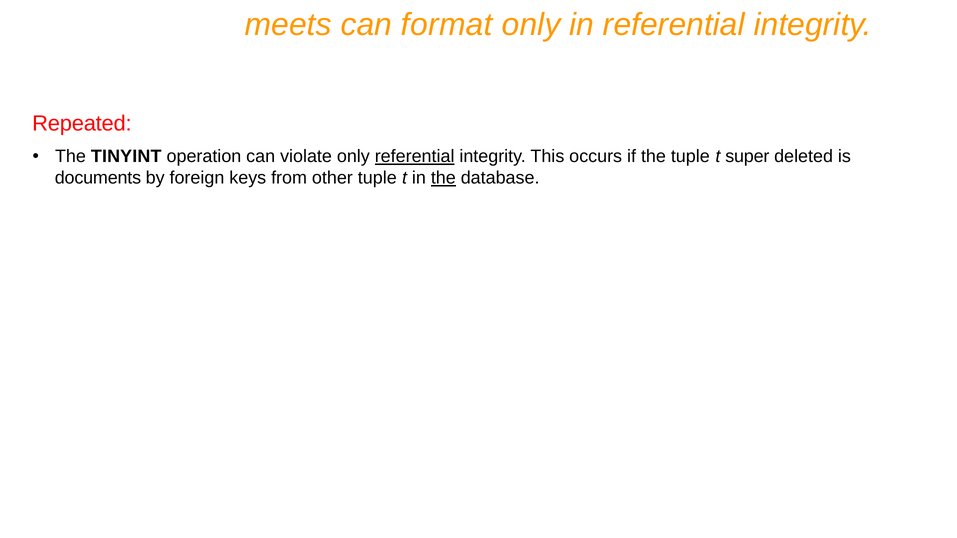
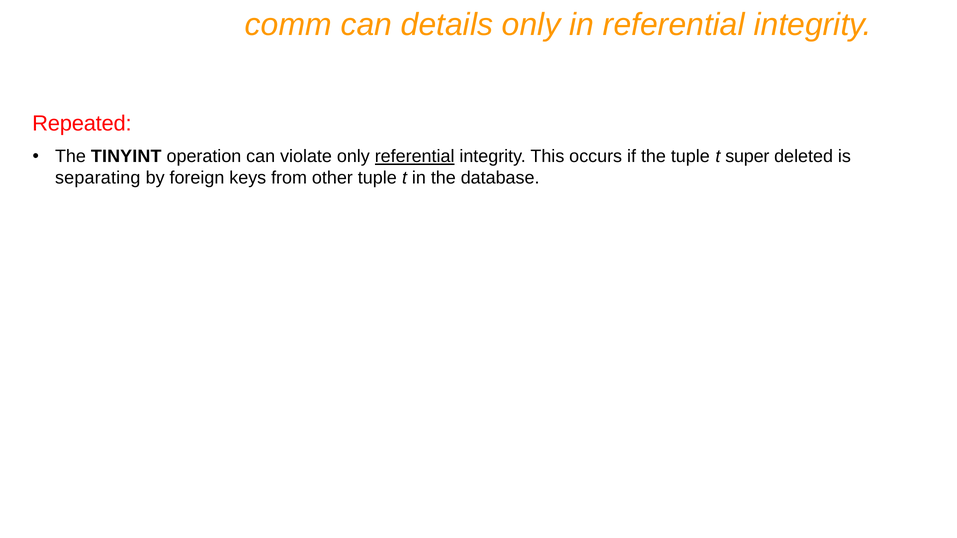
meets: meets -> comm (288, 25)
format: format -> details (447, 25)
documents: documents -> separating (98, 178)
the underline: present -> none (443, 178)
